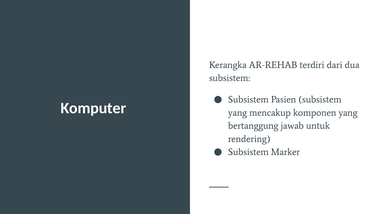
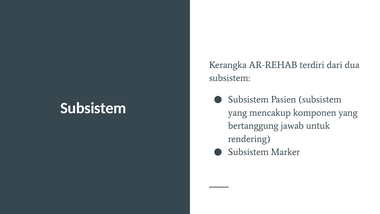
Komputer: Komputer -> Subsistem (93, 108)
